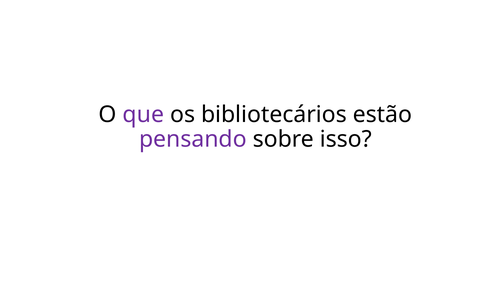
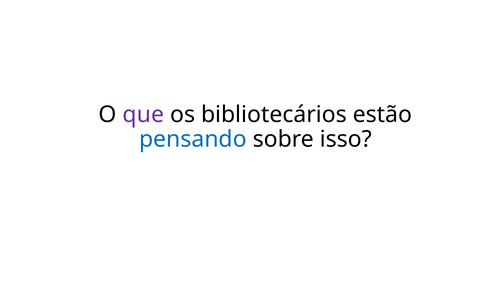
pensando colour: purple -> blue (193, 139)
